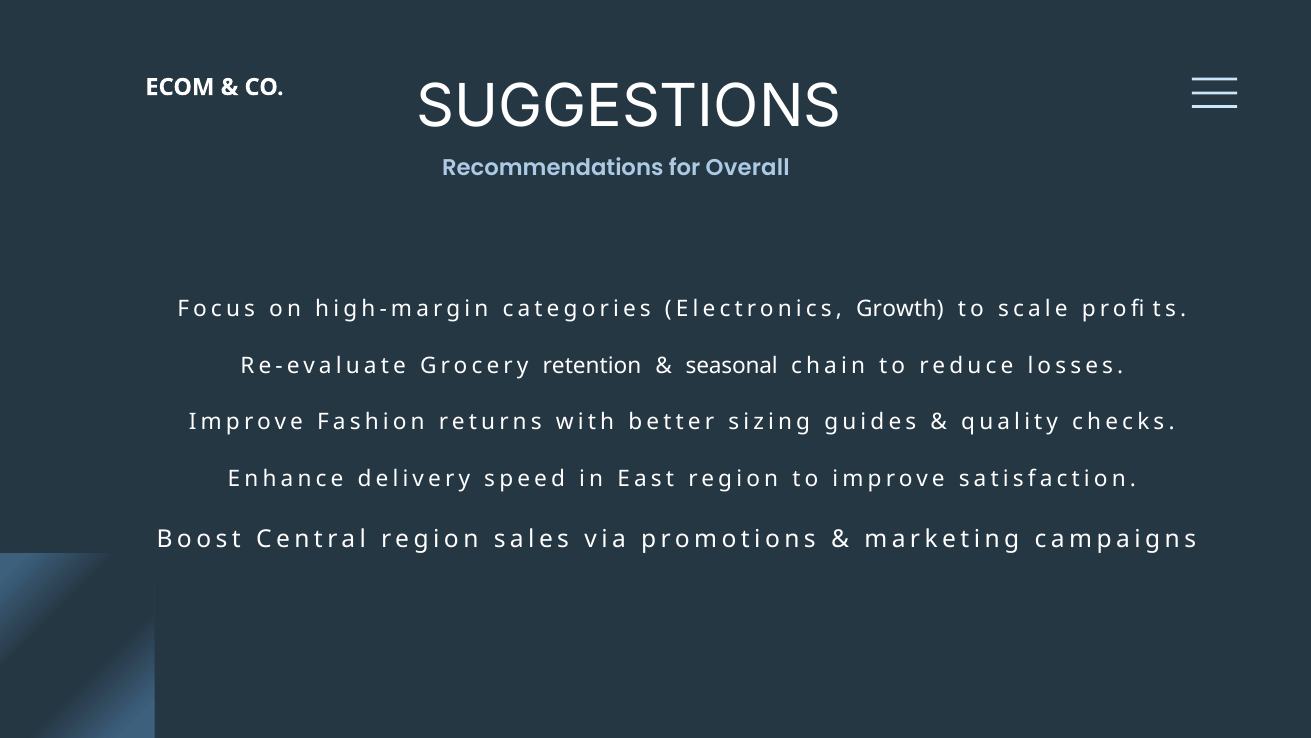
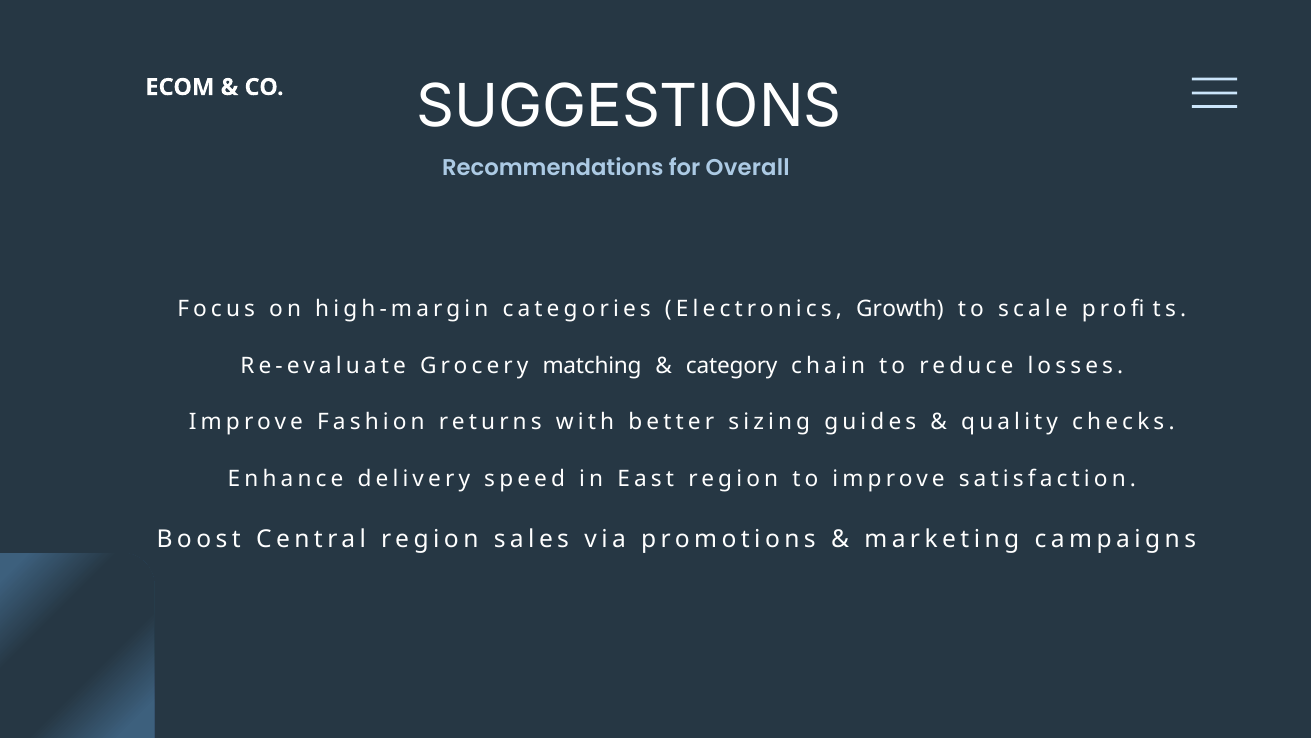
retention: retention -> matching (592, 365)
seasonal: seasonal -> category (732, 365)
